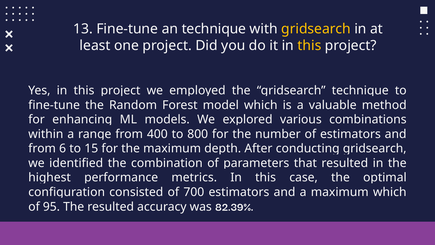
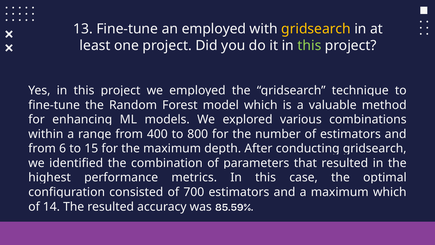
an technique: technique -> employed (214, 29)
this colour: yellow -> light green (309, 46)
95: 95 -> 14 (51, 206)
82.39%: 82.39% -> 85.59% (234, 206)
